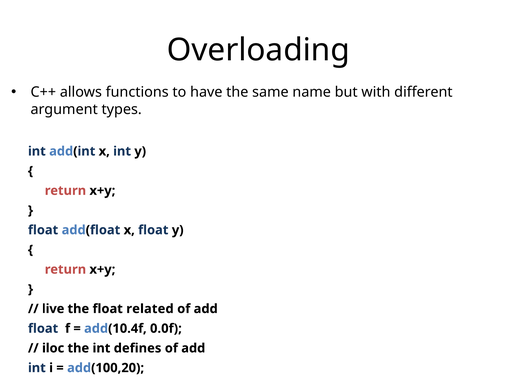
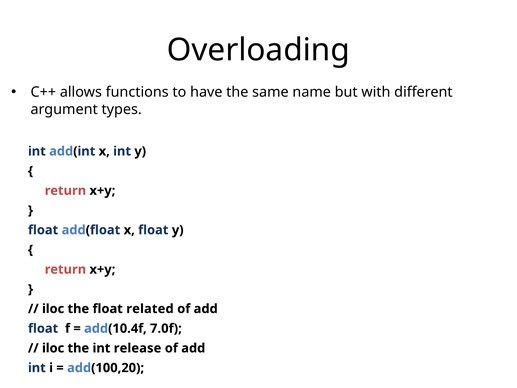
live: live -> iloc (53, 309)
0.0f: 0.0f -> 7.0f (166, 328)
defines: defines -> release (138, 348)
